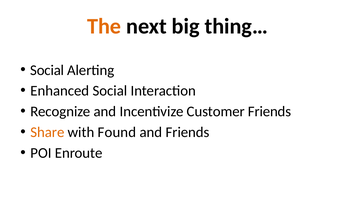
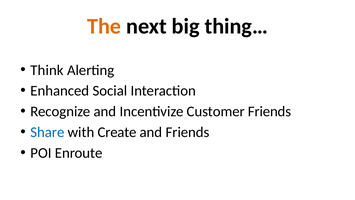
Social: Social -> Think (47, 70)
Share colour: orange -> blue (47, 132)
Found: Found -> Create (117, 132)
